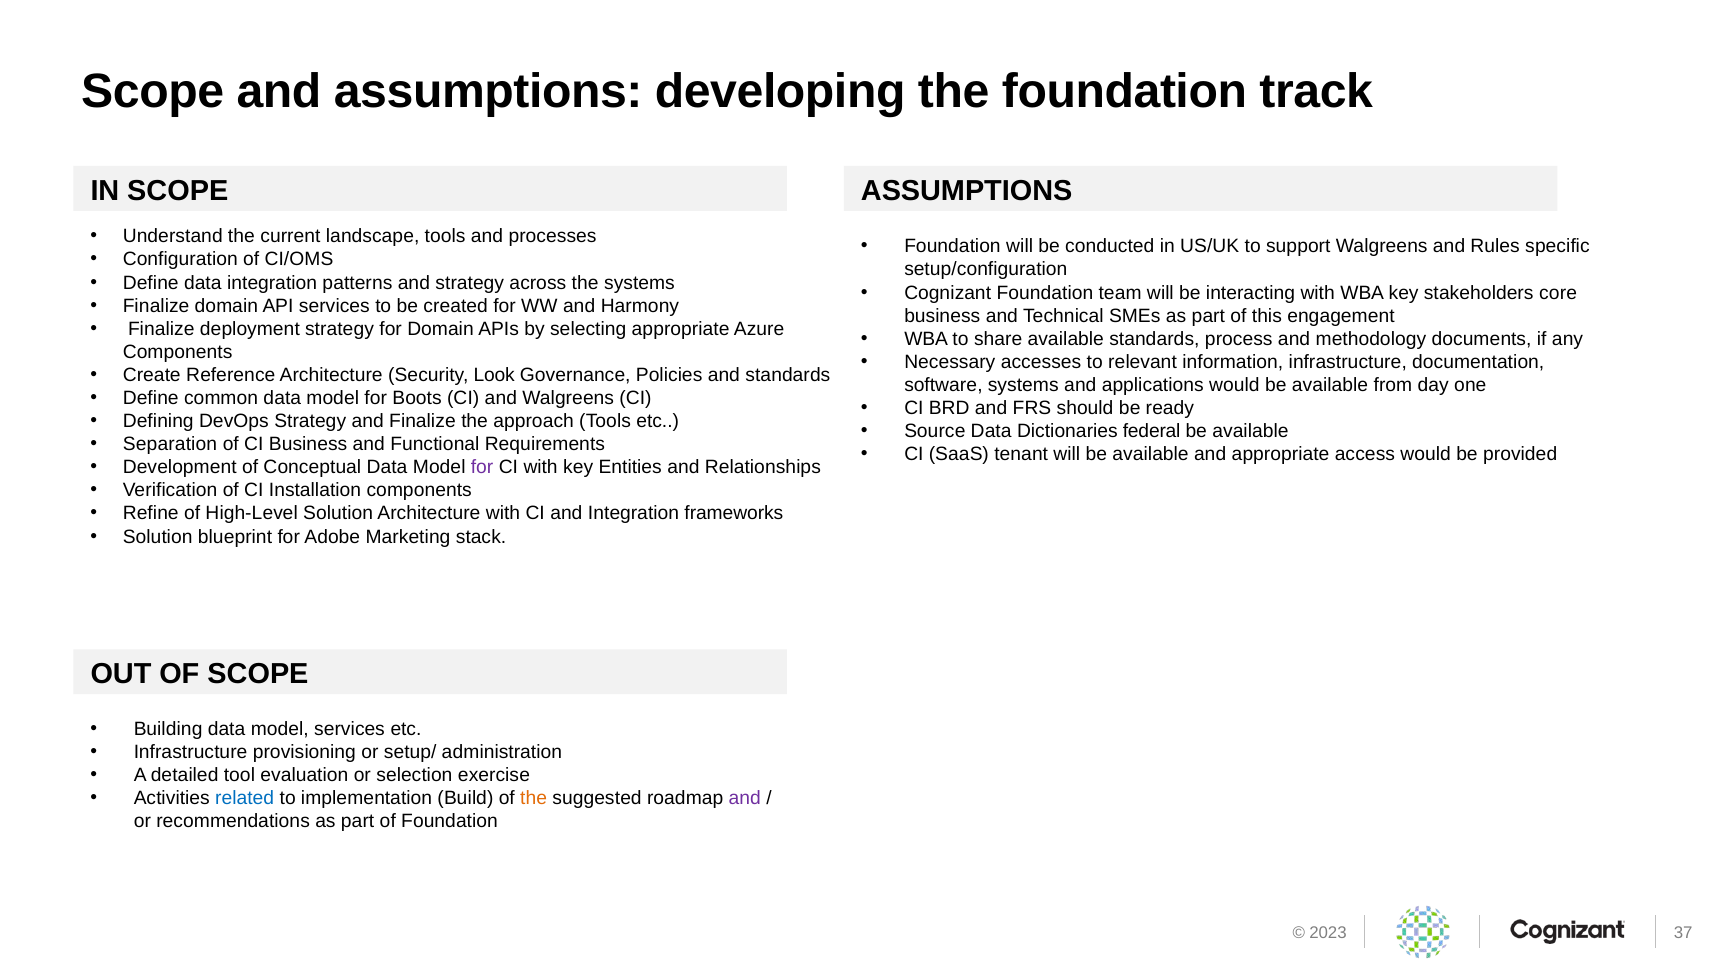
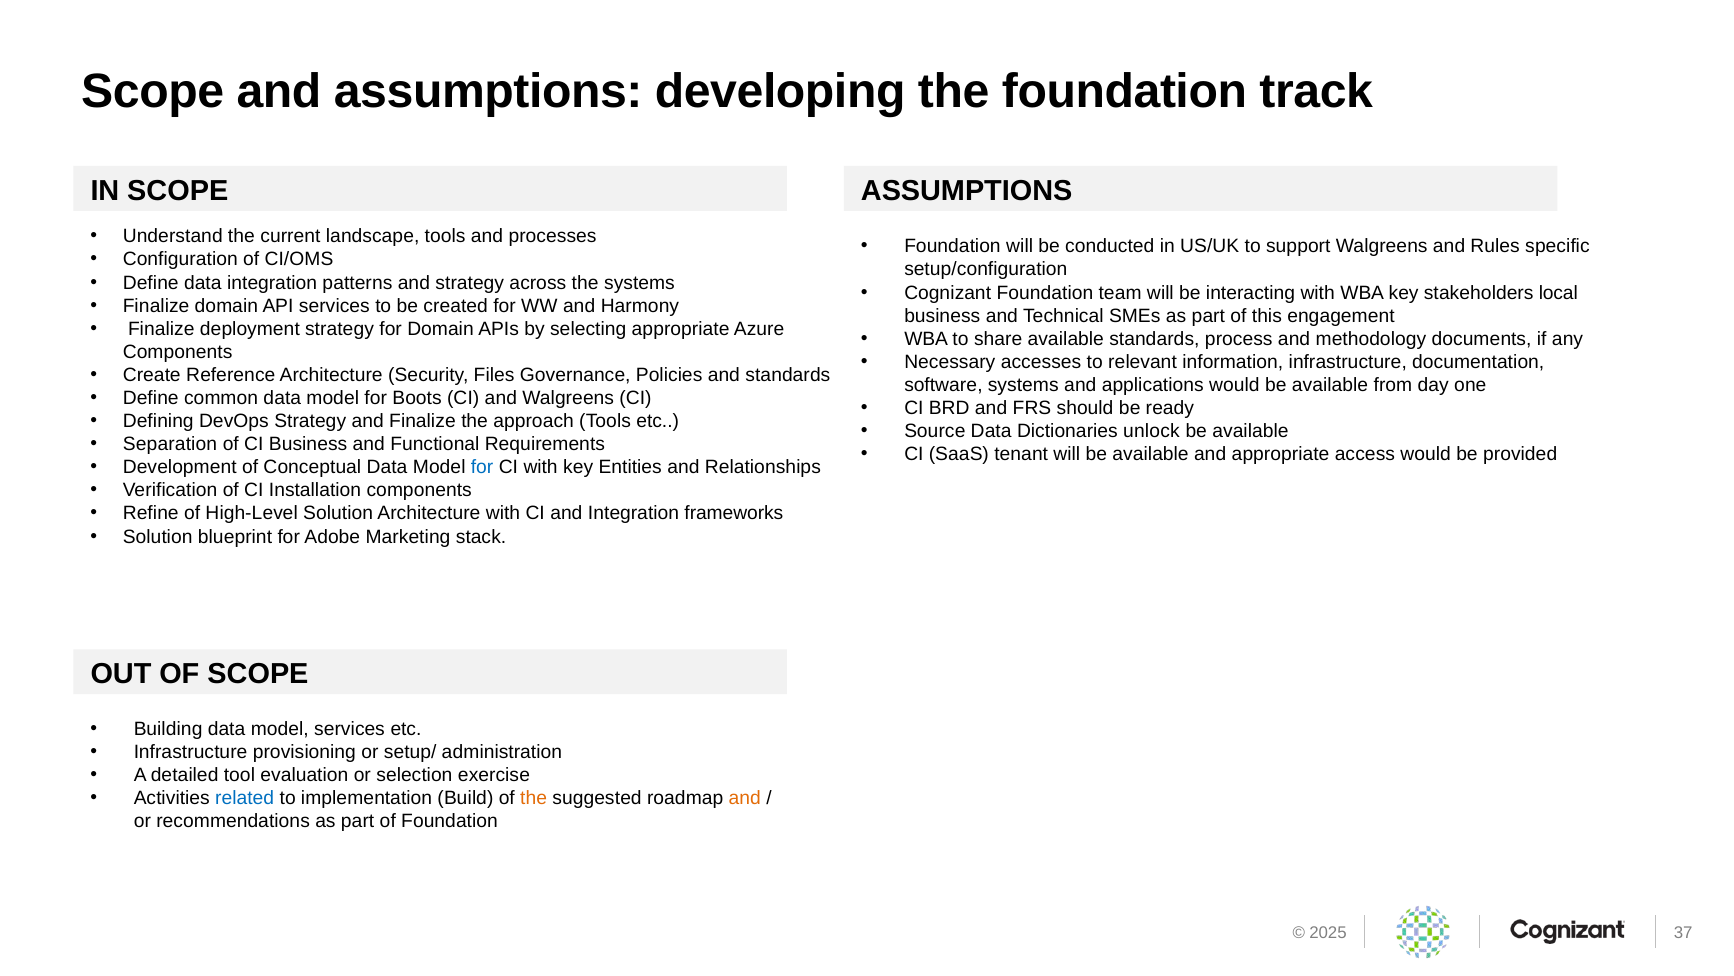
core: core -> local (1558, 293)
Look: Look -> Files (494, 375)
federal: federal -> unlock (1151, 431)
for colour: purple -> blue (482, 467)
and colour: purple -> orange (745, 798)
2023: 2023 -> 2025 (1328, 932)
